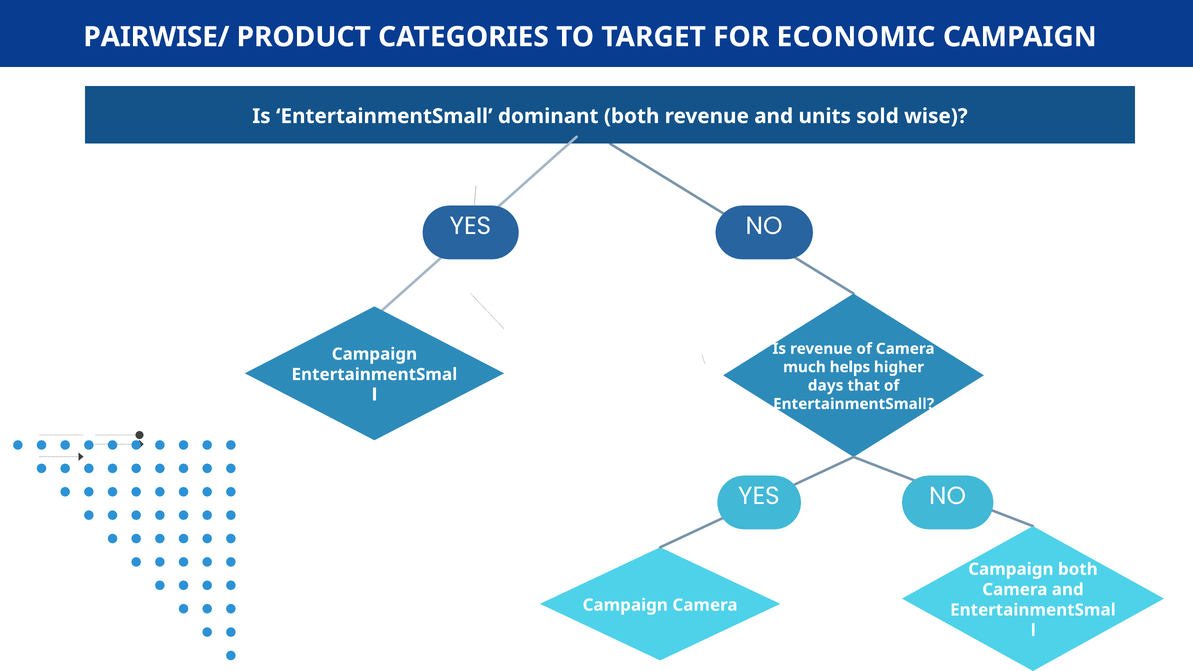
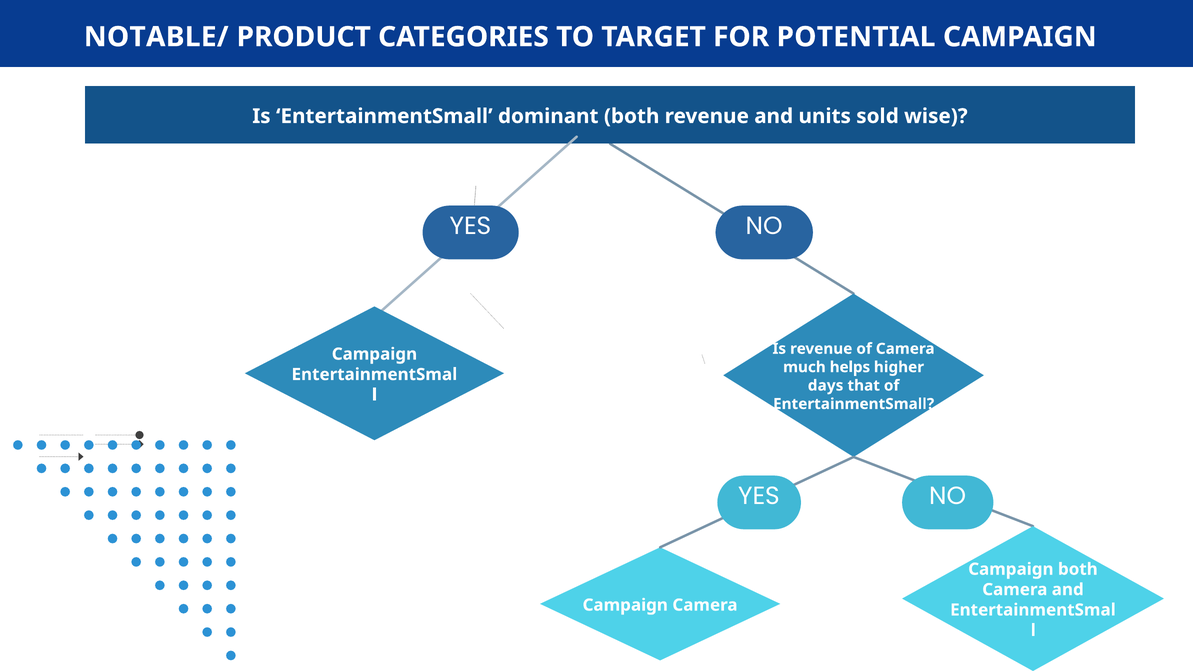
PAIRWISE/: PAIRWISE/ -> NOTABLE/ (156, 37)
ECONOMIC: ECONOMIC -> POTENTIAL (856, 37)
